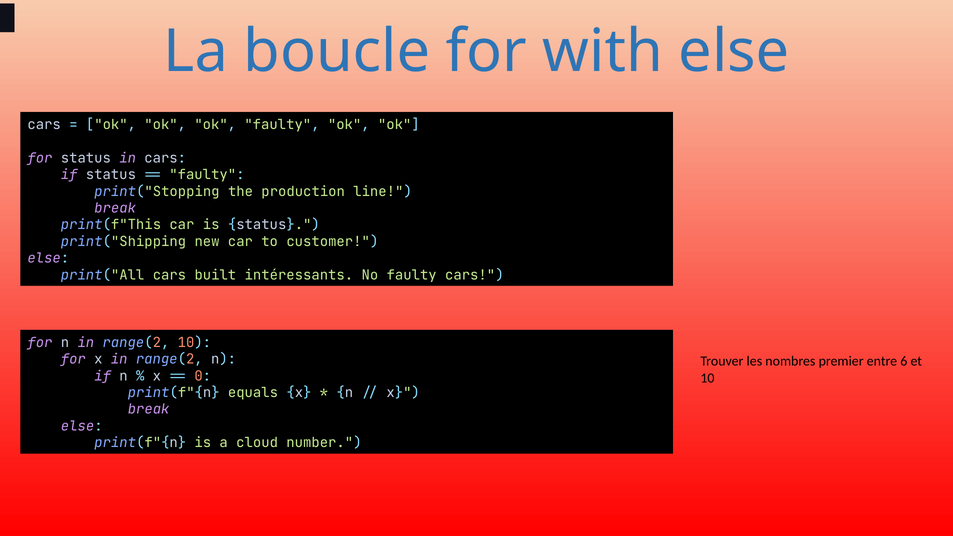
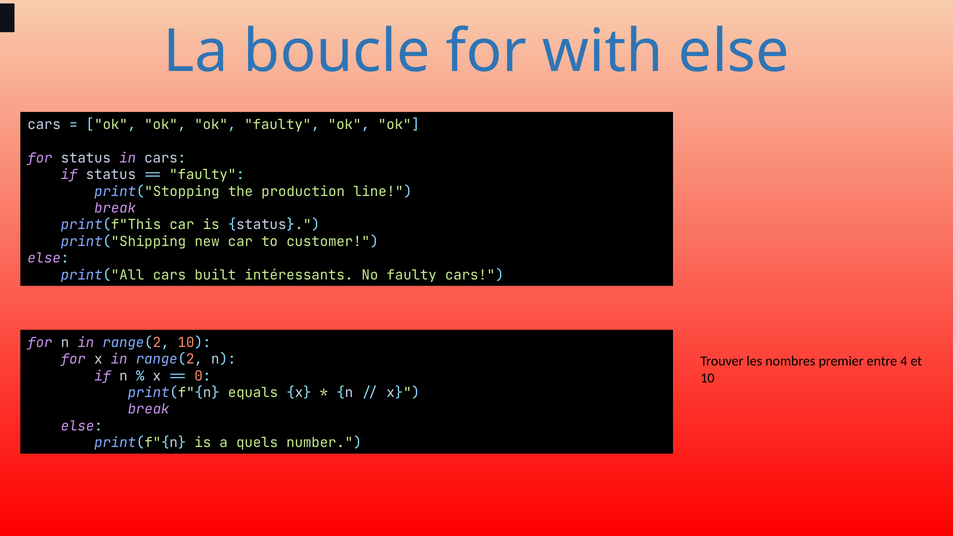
6: 6 -> 4 (904, 361)
cloud: cloud -> quels (257, 443)
